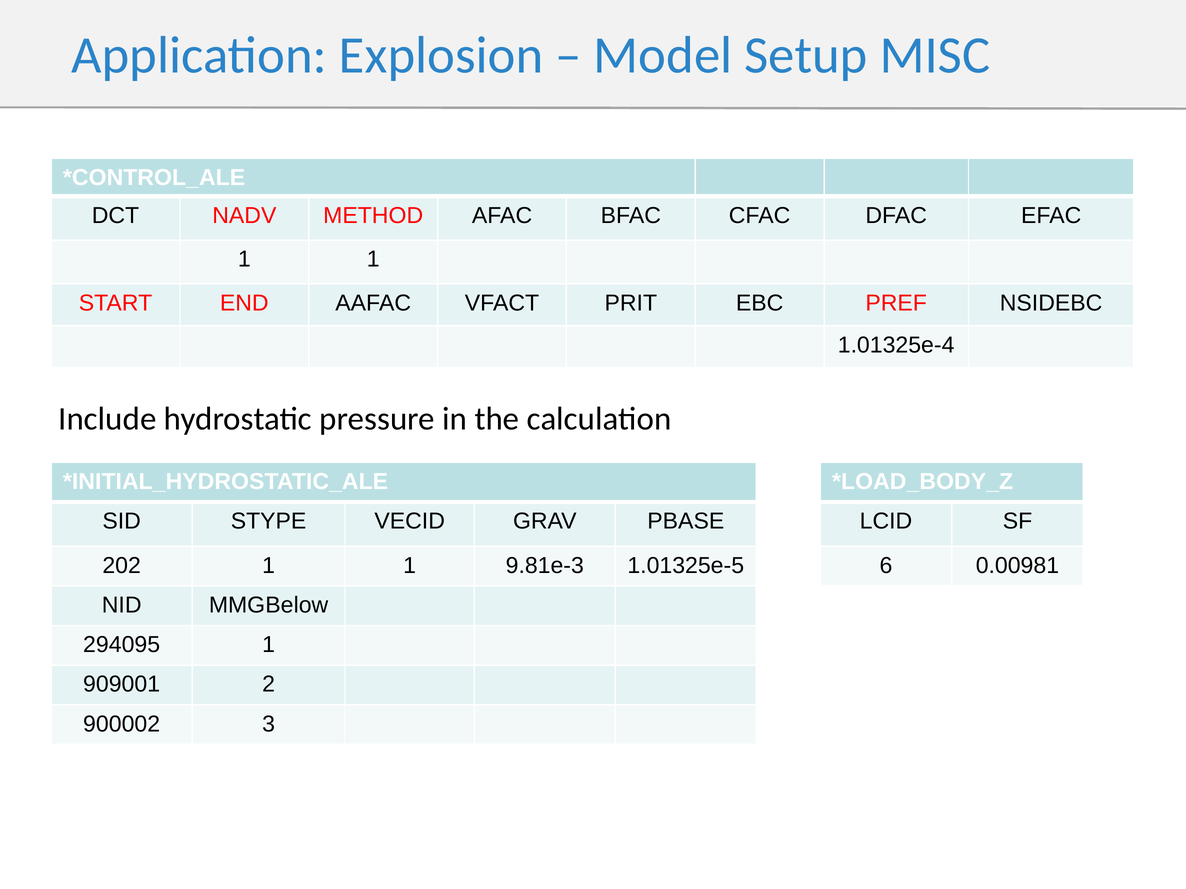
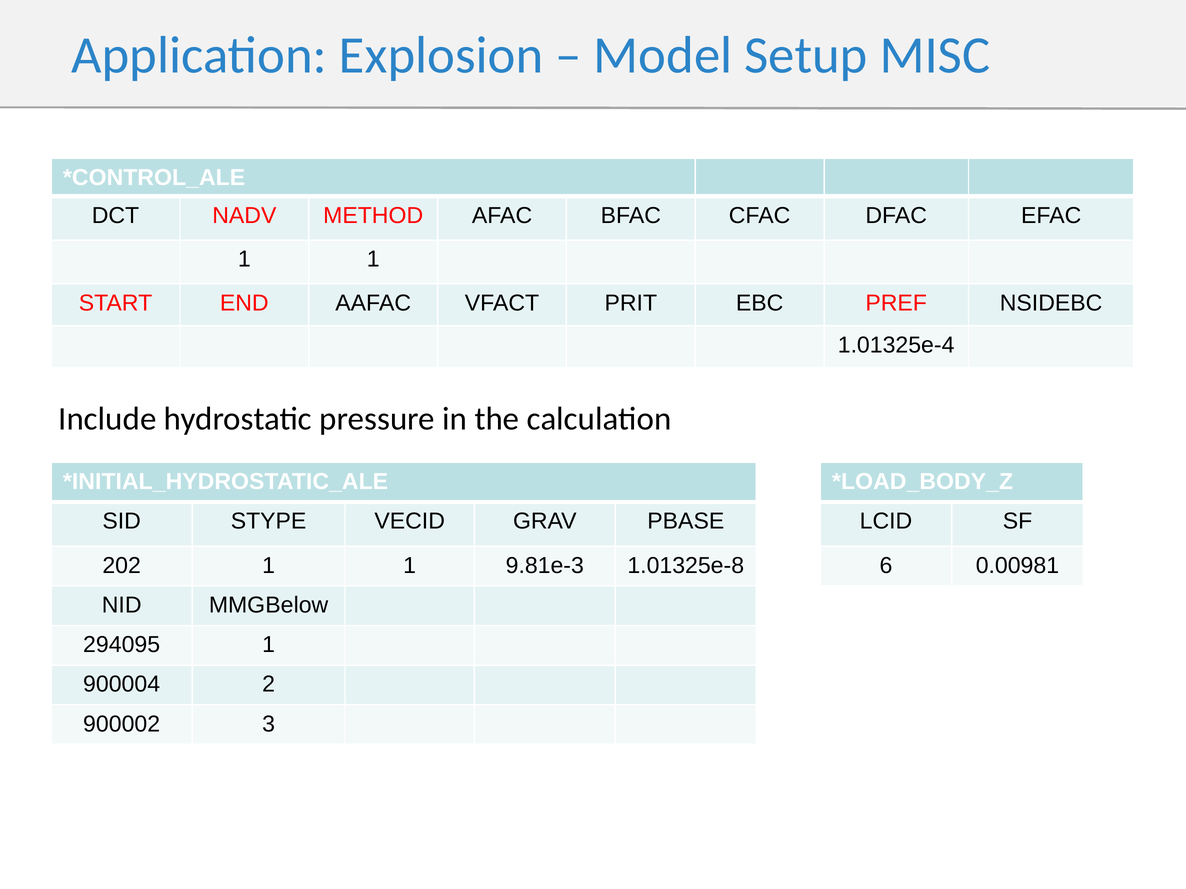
1.01325e-5: 1.01325e-5 -> 1.01325e-8 (686, 566)
909001: 909001 -> 900004 (122, 685)
